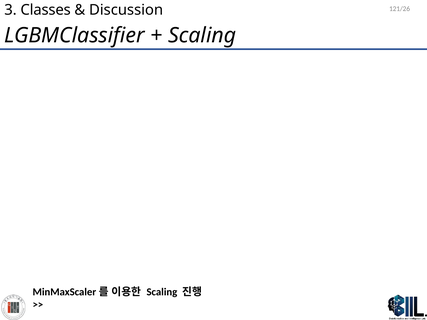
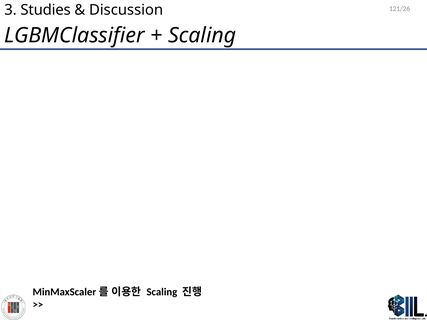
Classes: Classes -> Studies (46, 10)
